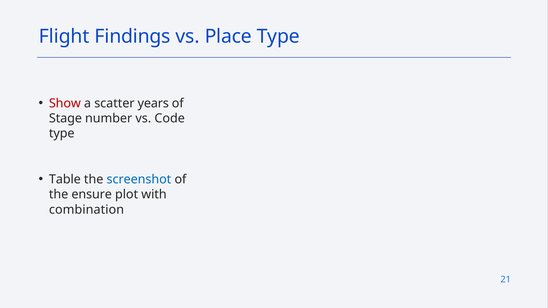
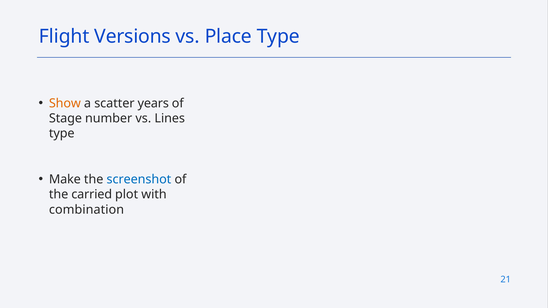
Findings: Findings -> Versions (133, 37)
Show colour: red -> orange (65, 103)
Code: Code -> Lines (170, 118)
Table: Table -> Make (65, 180)
ensure: ensure -> carried (92, 195)
